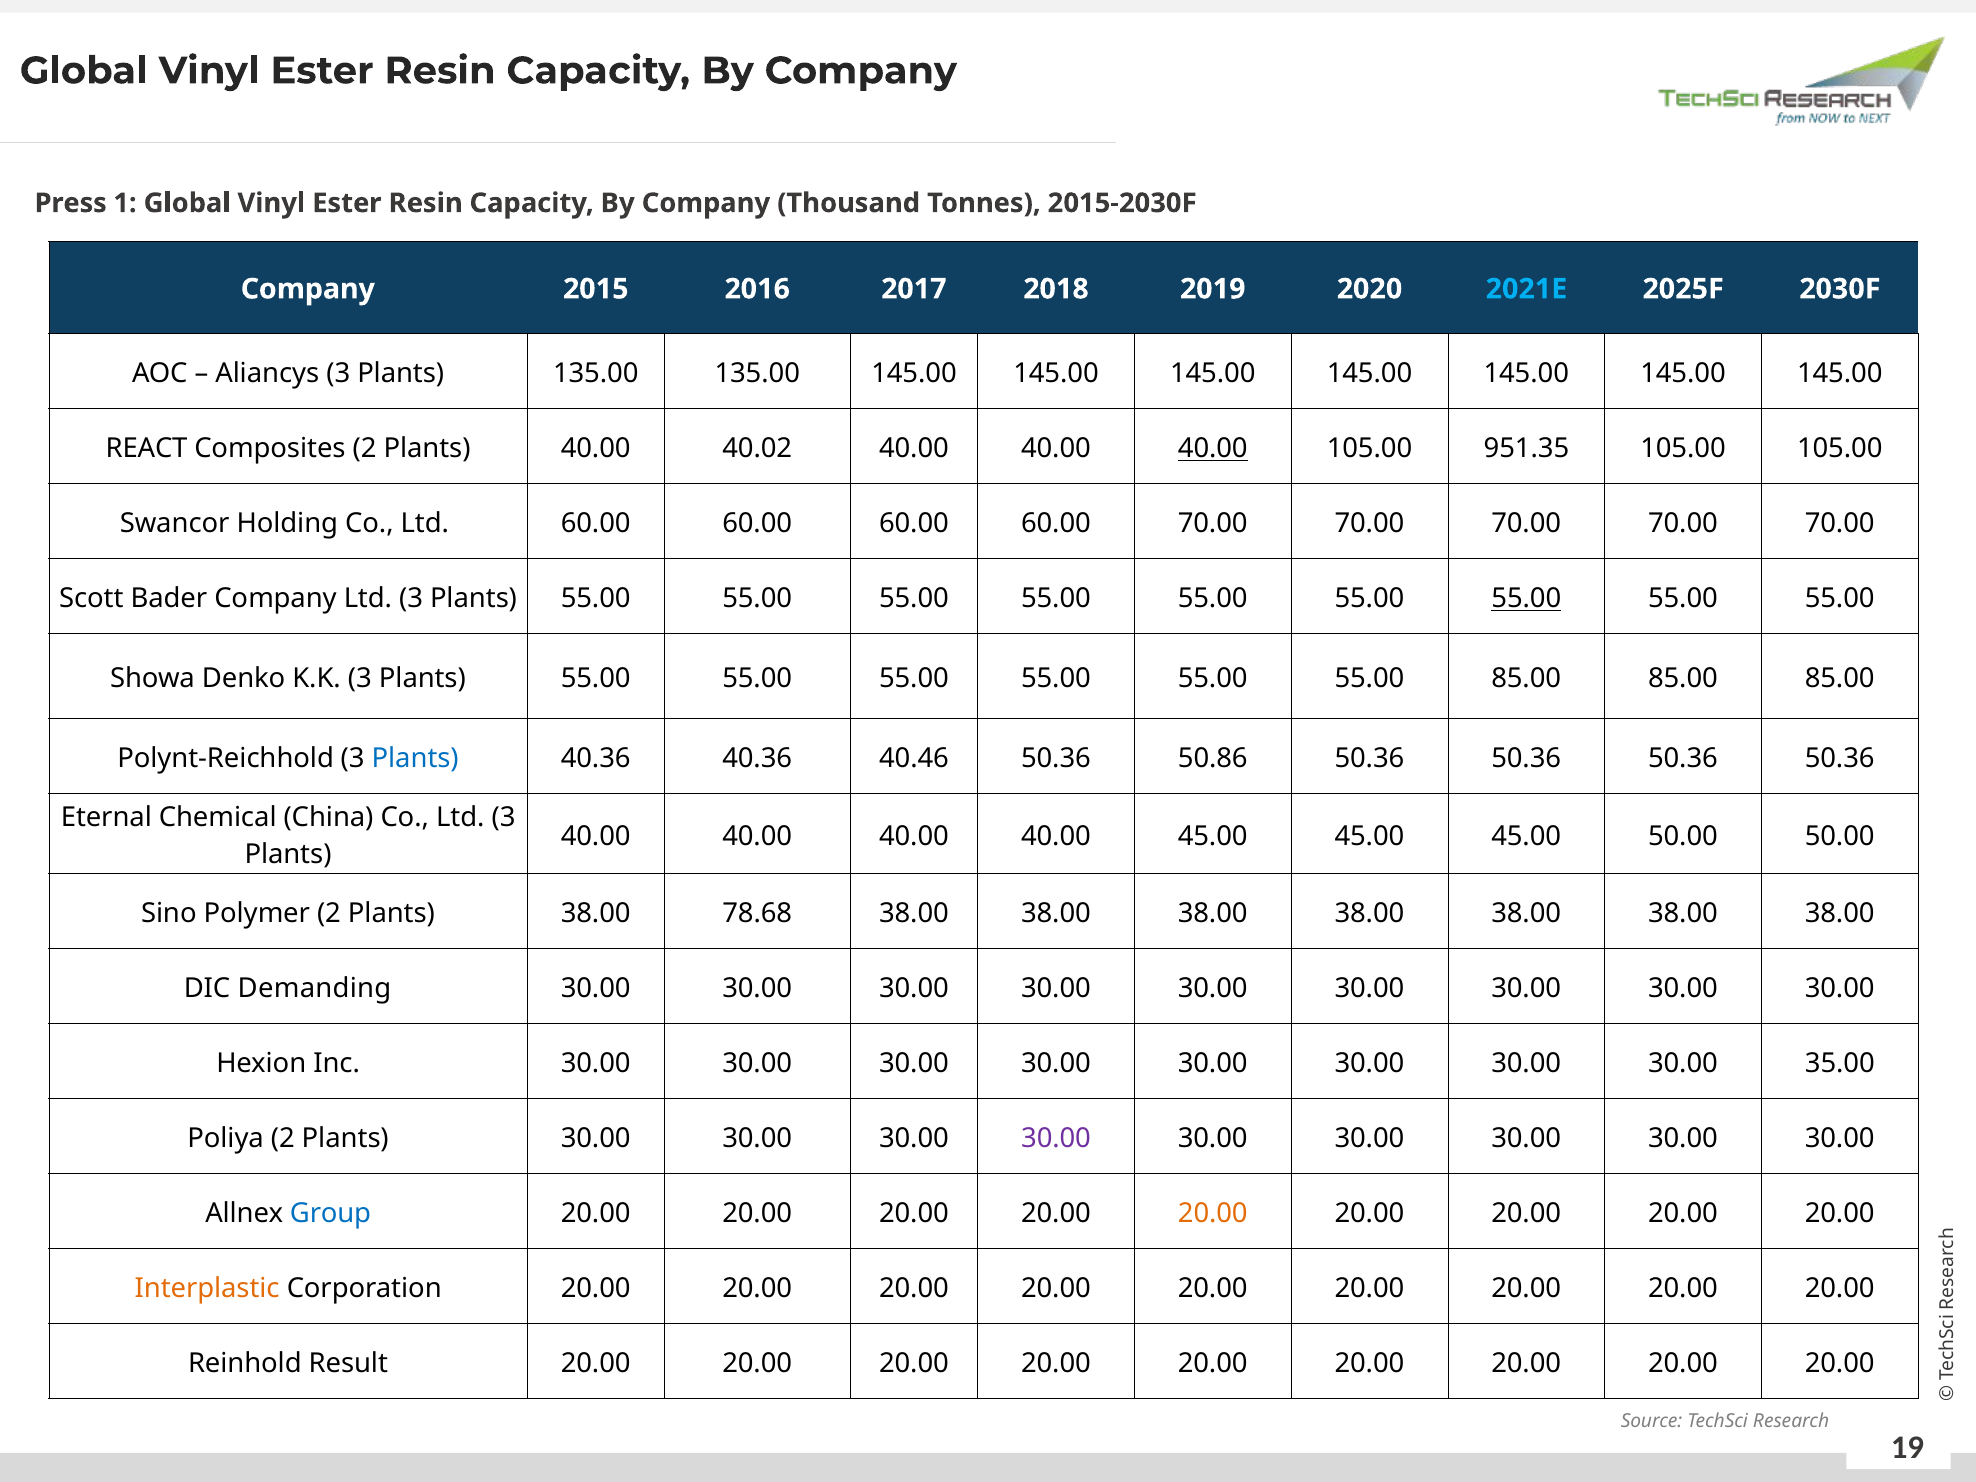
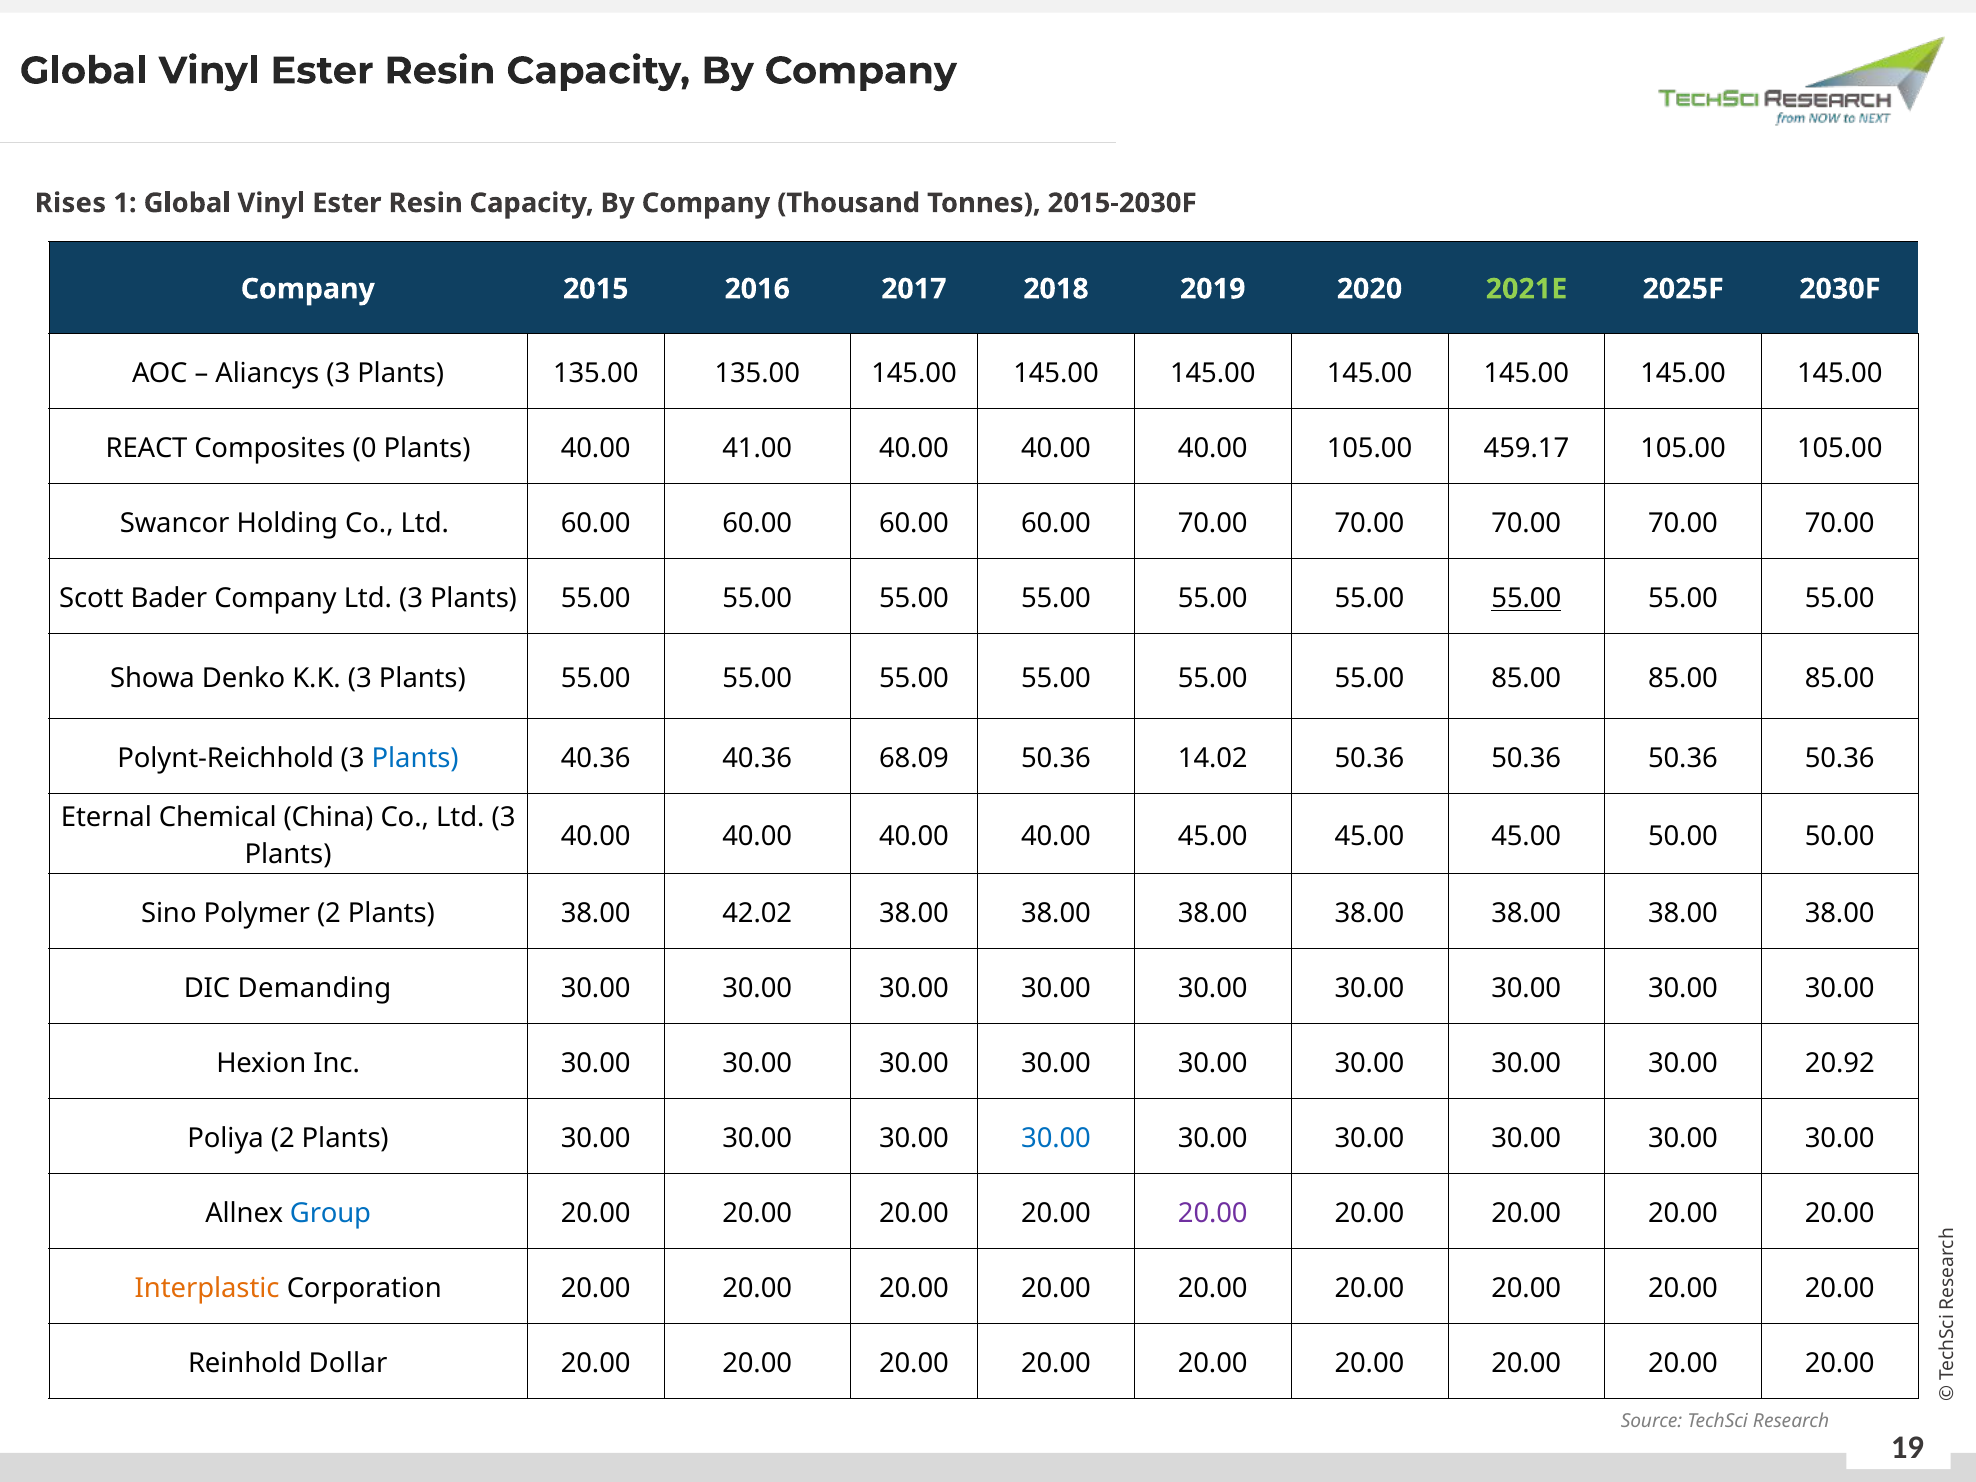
Press: Press -> Rises (70, 203)
2021E colour: light blue -> light green (1526, 289)
Composites 2: 2 -> 0 (365, 449)
40.02: 40.02 -> 41.00 (757, 449)
40.00 underline: present -> none (1213, 449)
951.35: 951.35 -> 459.17 (1526, 449)
40.46: 40.46 -> 68.09 (914, 758)
50.86: 50.86 -> 14.02 (1213, 758)
78.68: 78.68 -> 42.02 (757, 913)
35.00: 35.00 -> 20.92 (1840, 1063)
30.00 colour: purple -> blue (1056, 1138)
20.00 colour: orange -> purple (1213, 1213)
Result: Result -> Dollar (348, 1363)
